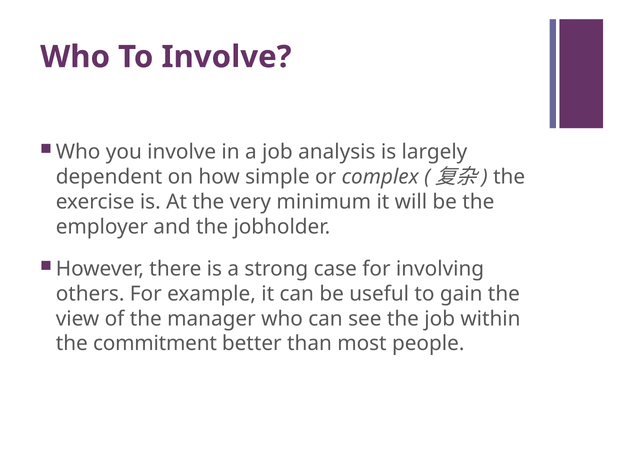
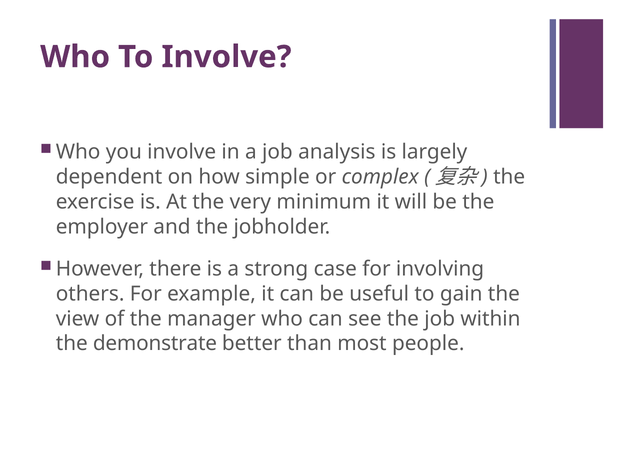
commitment: commitment -> demonstrate (155, 344)
